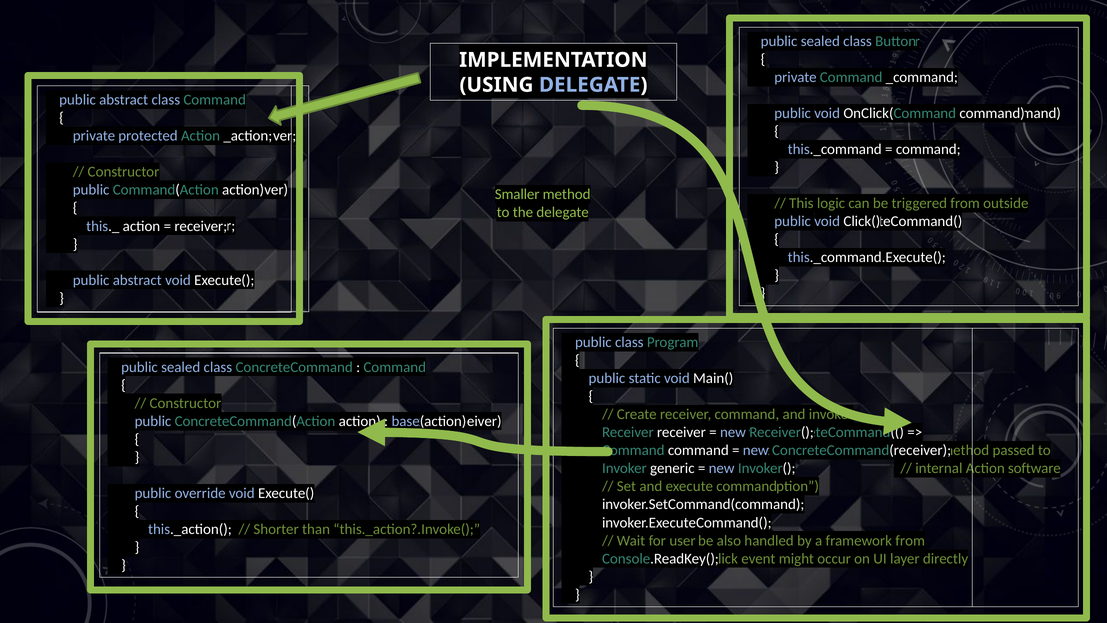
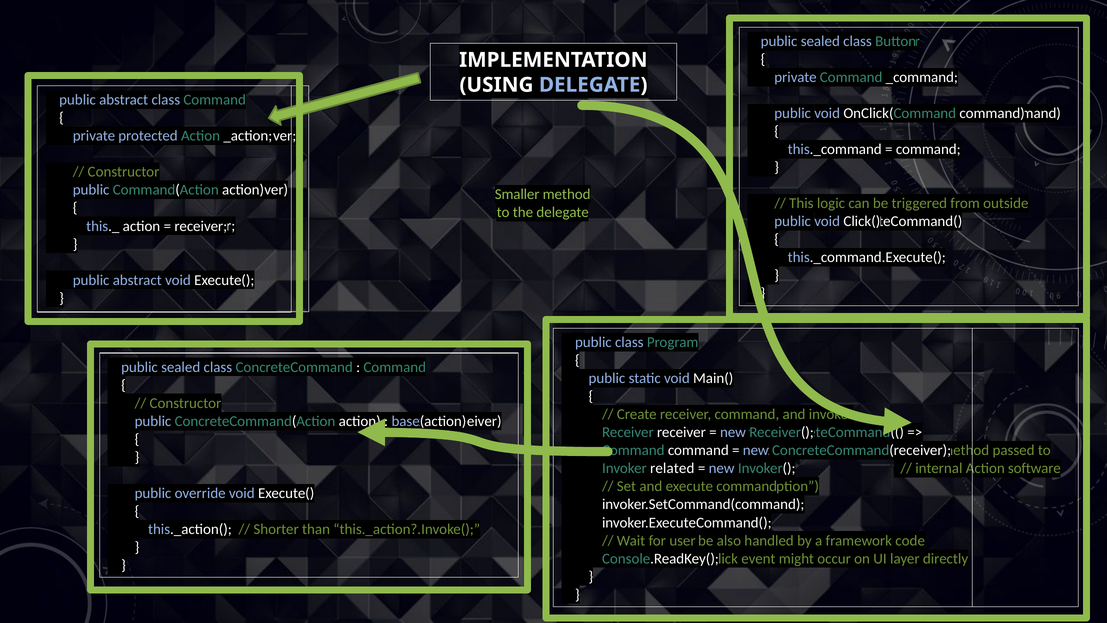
generic: generic -> related (672, 468)
framework from: from -> code (910, 540)
